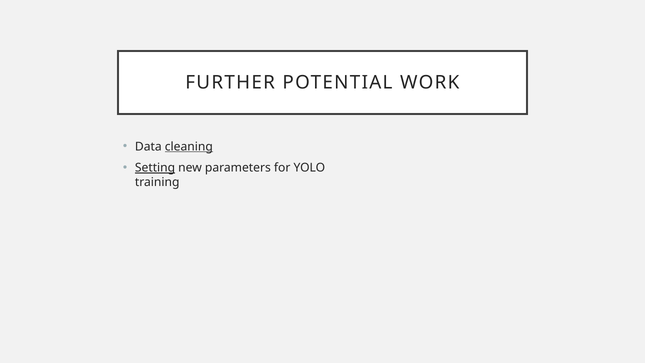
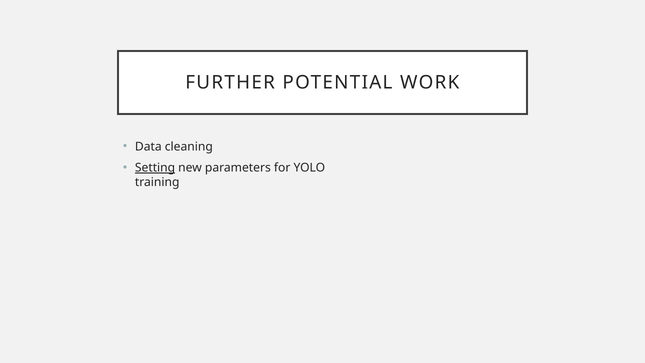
cleaning underline: present -> none (189, 147)
